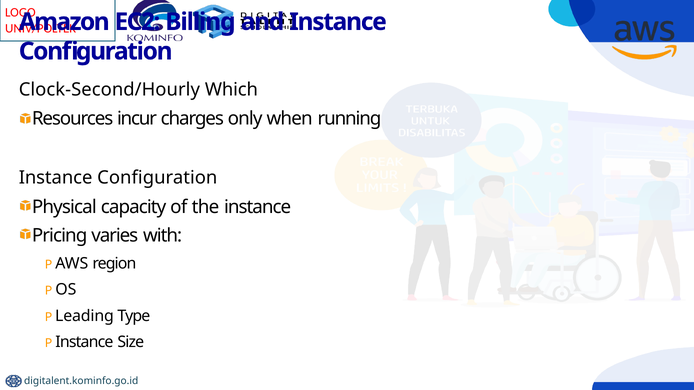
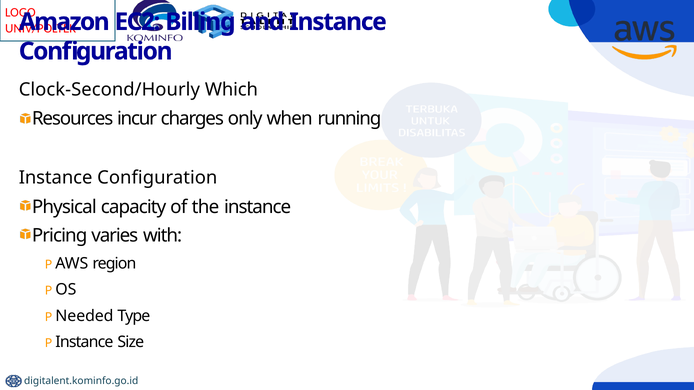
Leading: Leading -> Needed (84, 316)
